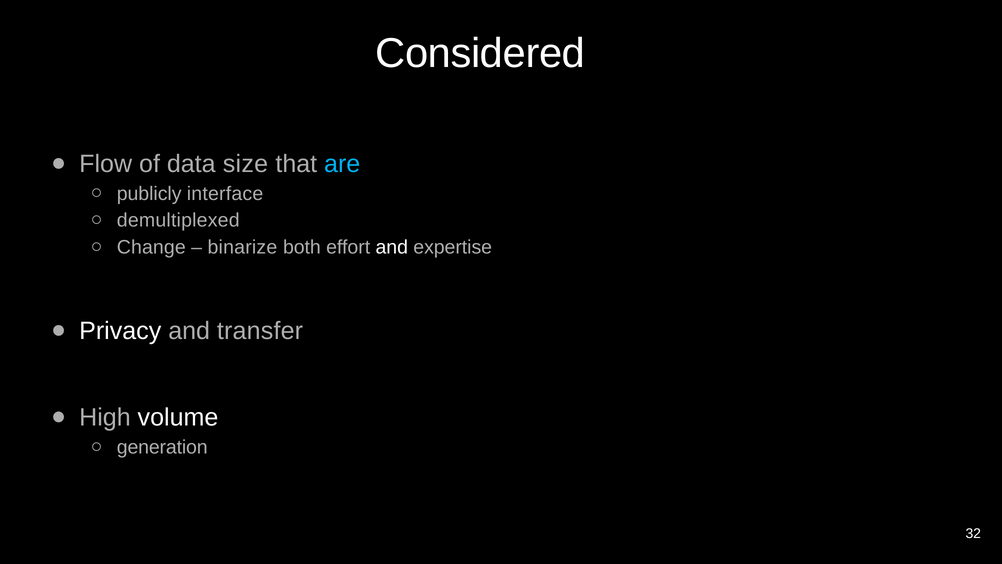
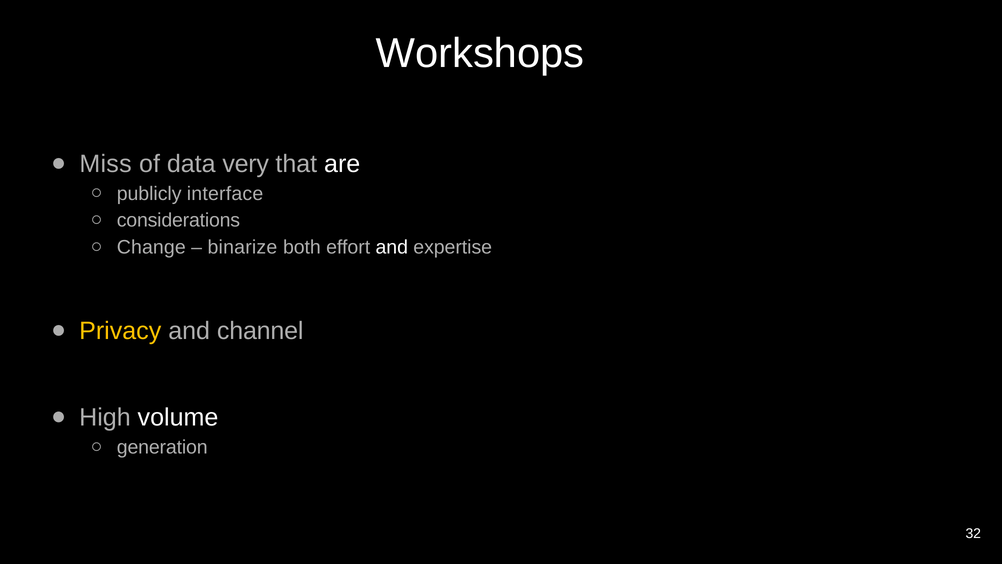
Considered: Considered -> Workshops (480, 53)
Flow: Flow -> Miss (106, 164)
size: size -> very (246, 164)
are colour: light blue -> white (342, 164)
demultiplexed: demultiplexed -> considerations (178, 220)
Privacy colour: white -> yellow (120, 331)
transfer: transfer -> channel (260, 331)
